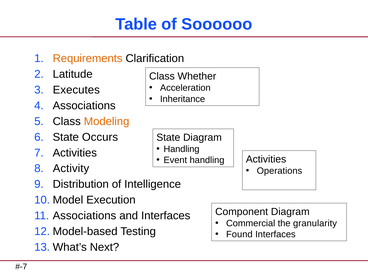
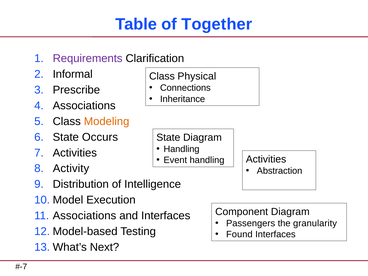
Soooooo: Soooooo -> Together (217, 24)
Requirements colour: orange -> purple (88, 58)
Latitude: Latitude -> Informal (73, 74)
Whether: Whether -> Physical (197, 76)
Acceleration: Acceleration -> Connections (185, 88)
Executes: Executes -> Prescribe (76, 90)
Operations: Operations -> Abstraction (280, 171)
Commercial: Commercial -> Passengers (251, 223)
